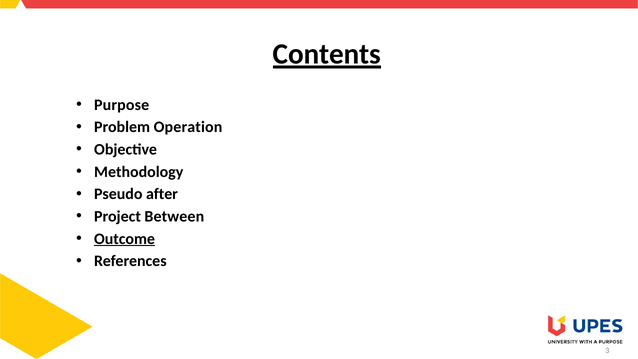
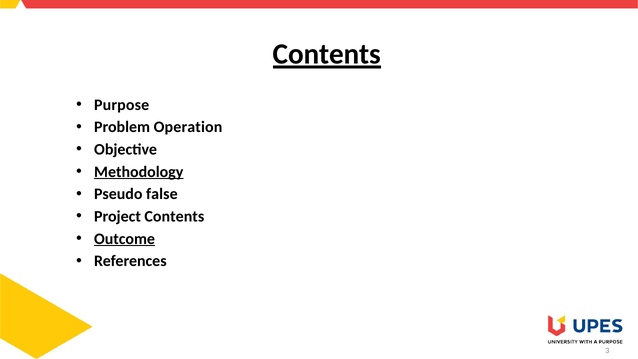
Methodology underline: none -> present (139, 172)
after: after -> false (162, 194)
Project Between: Between -> Contents (174, 216)
